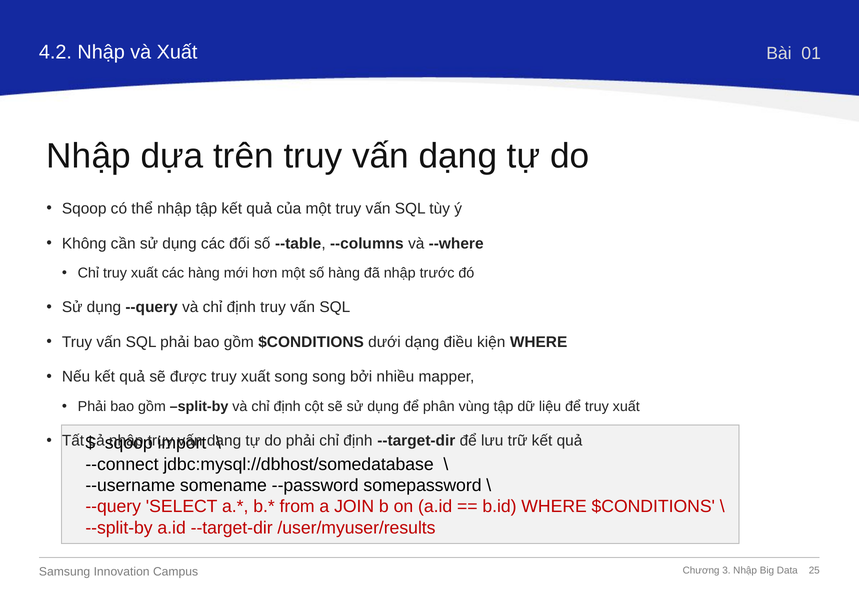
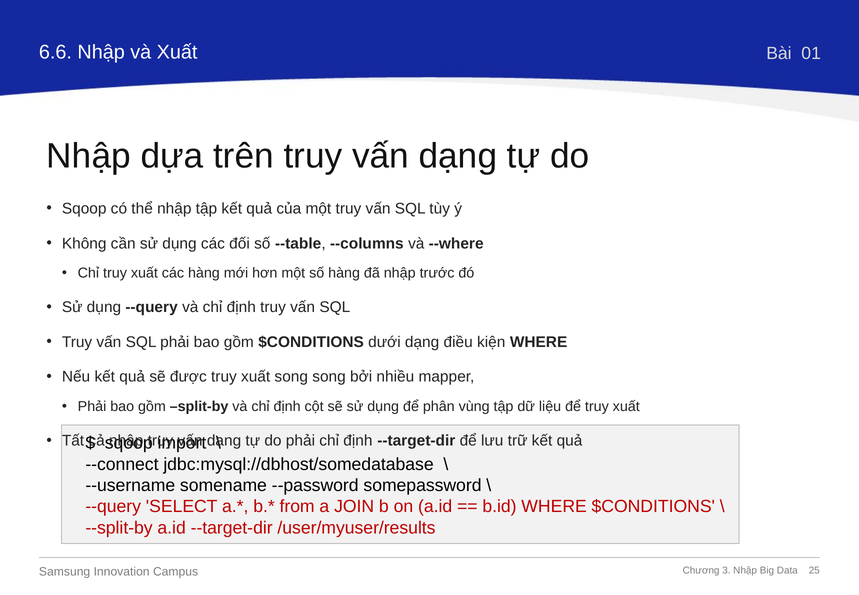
4.2: 4.2 -> 6.6 (55, 52)
